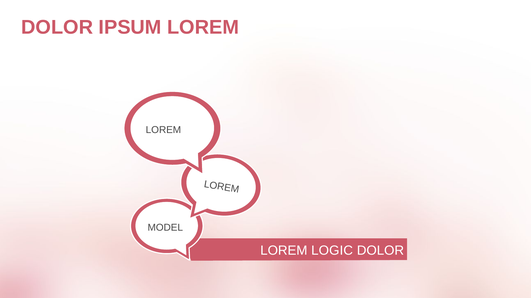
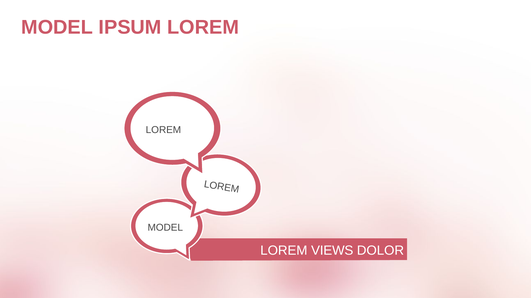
DOLOR: DOLOR -> MODEL (57, 27)
LOGIC: LOGIC -> VIEWS (332, 251)
